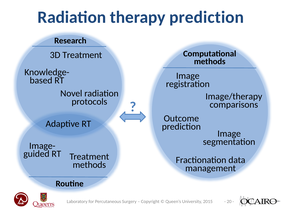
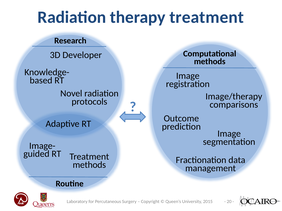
therapy prediction: prediction -> treatment (207, 17)
3D Treatment: Treatment -> Developer (82, 55)
